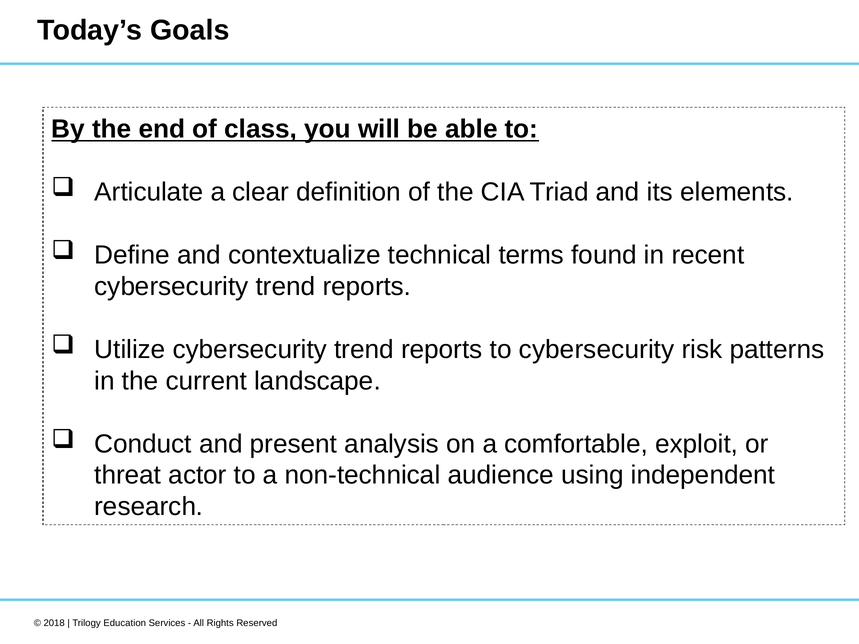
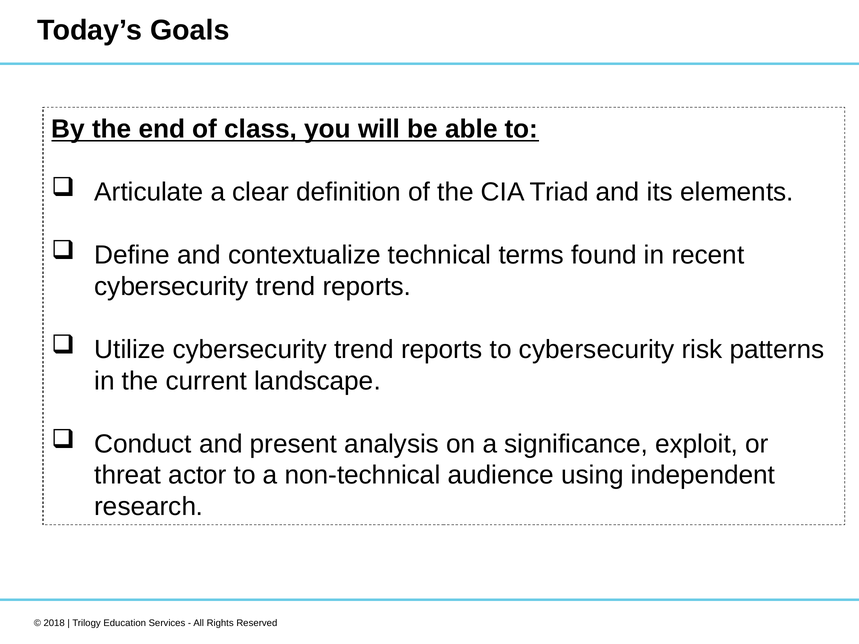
comfortable: comfortable -> significance (576, 444)
